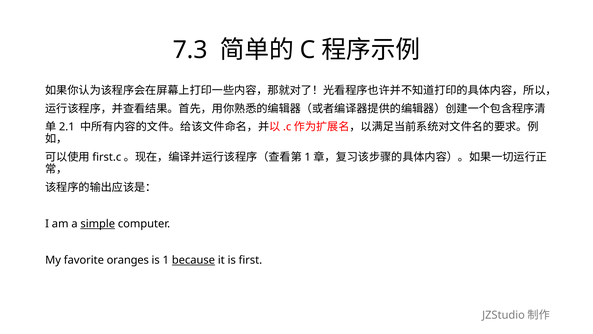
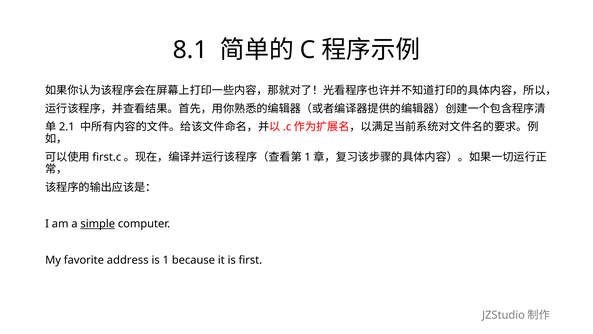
7.3: 7.3 -> 8.1 (190, 50)
oranges: oranges -> address (128, 260)
because underline: present -> none (193, 260)
